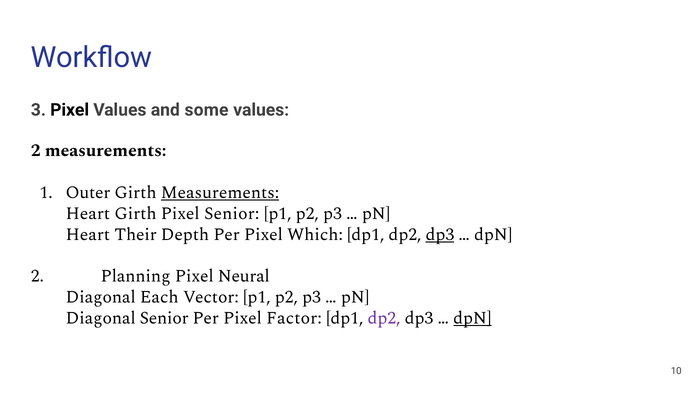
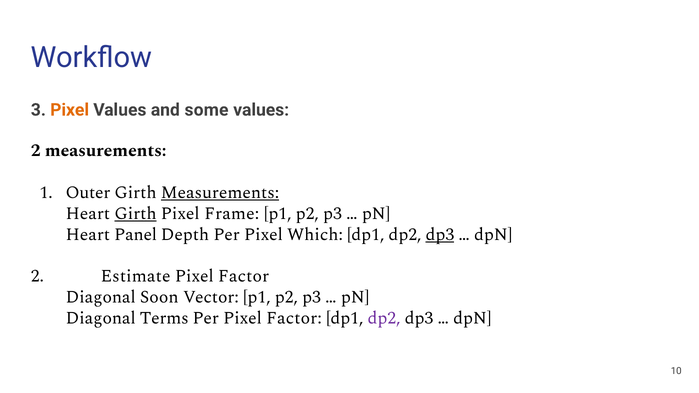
Pixel colour: black -> orange (70, 110)
Girth underline: none -> present (135, 213)
Pixel Senior: Senior -> Frame (232, 213)
Their: Their -> Panel (136, 234)
Planning: Planning -> Estimate (136, 276)
Neural: Neural -> Factor (244, 276)
Each: Each -> Soon (159, 297)
Diagonal Senior: Senior -> Terms (164, 318)
dpN underline: present -> none (472, 318)
